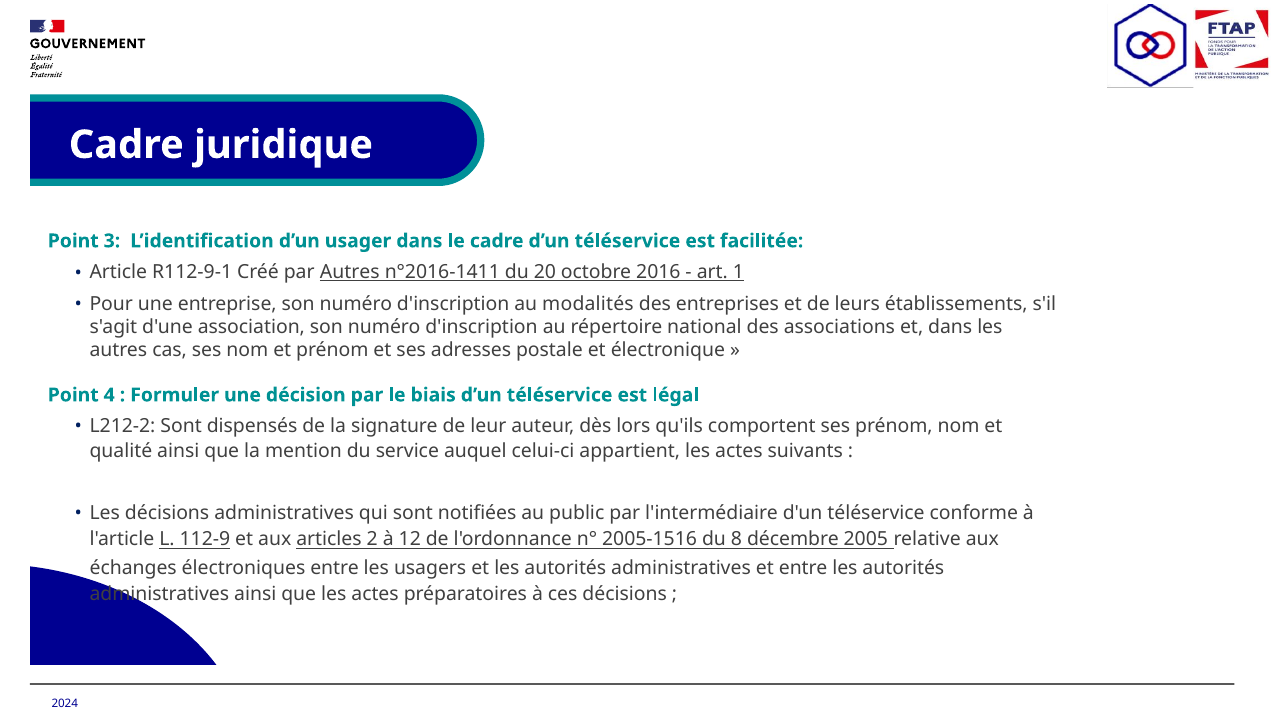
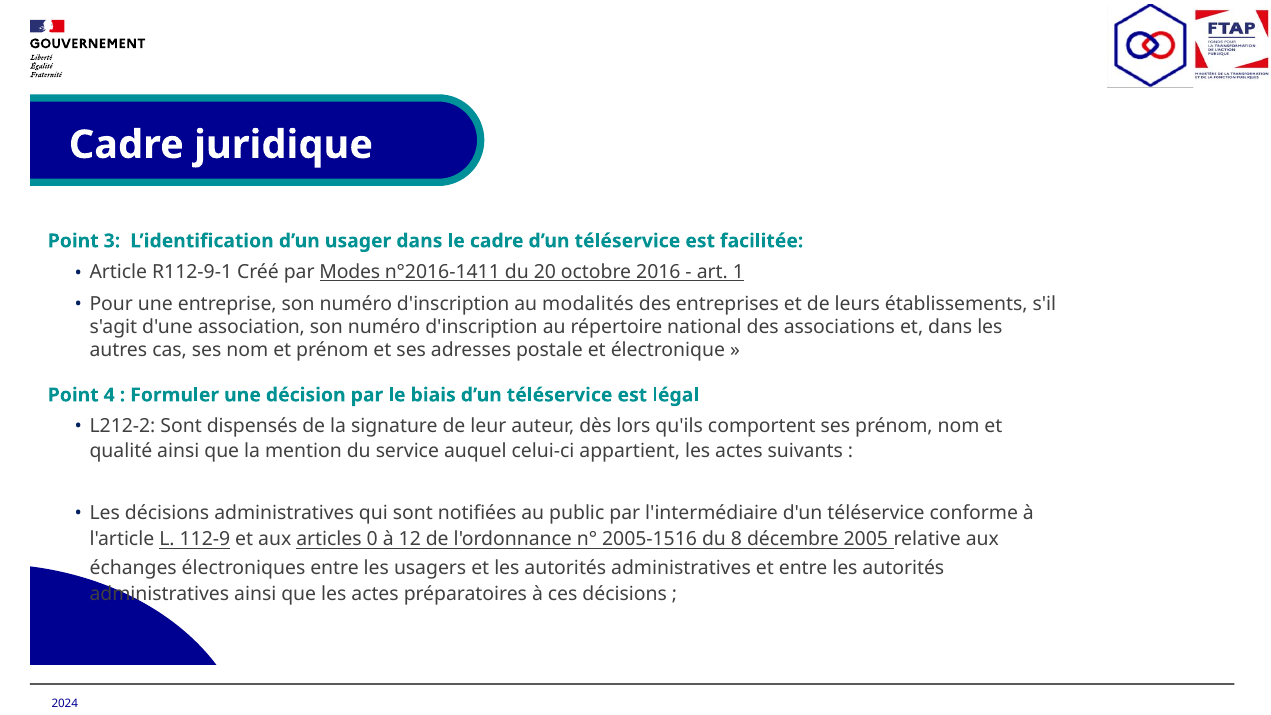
par Autres: Autres -> Modes (350, 272)
2: 2 -> 0 (372, 539)
